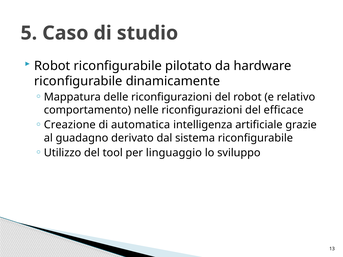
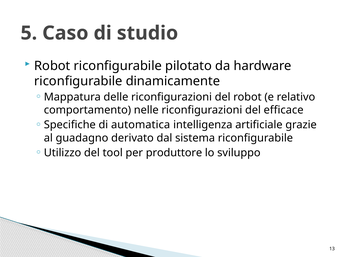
Creazione: Creazione -> Specifiche (70, 125)
linguaggio: linguaggio -> produttore (174, 153)
